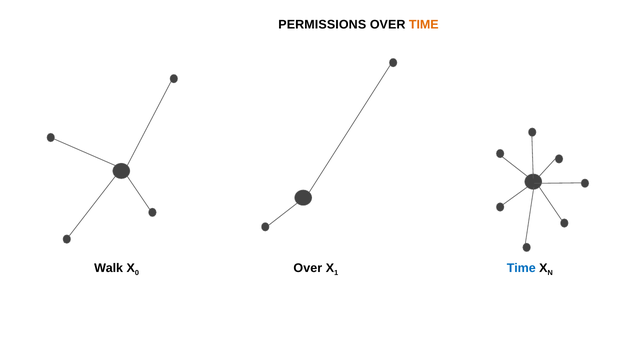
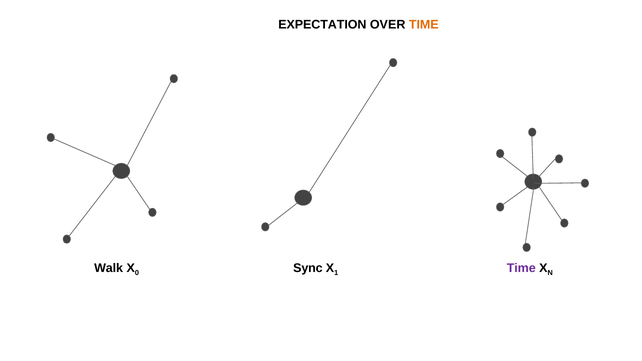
PERMISSIONS: PERMISSIONS -> EXPECTATION (322, 25)
Over: Over -> Sync (308, 268)
Time colour: blue -> purple (521, 268)
